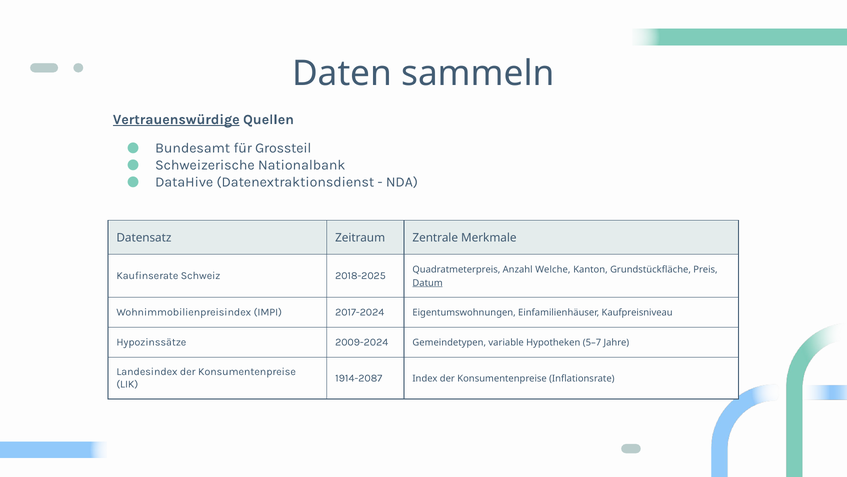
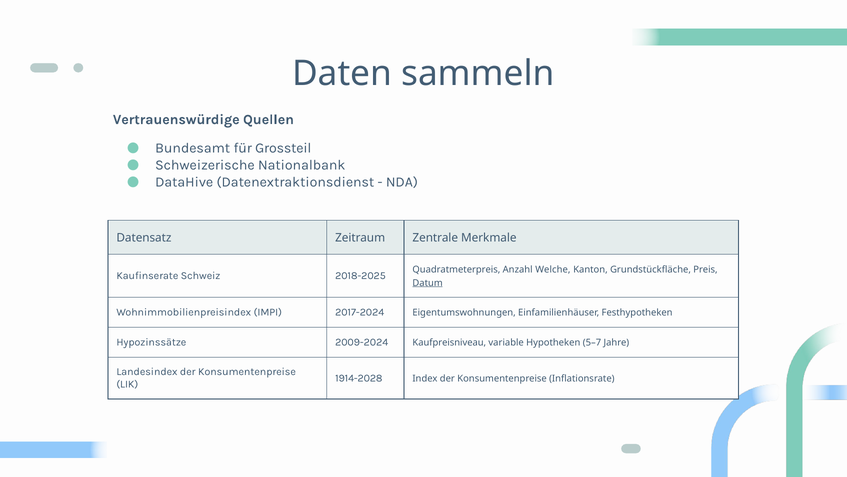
Vertrauenswürdige underline: present -> none (176, 119)
Kaufpreisniveau: Kaufpreisniveau -> Festhypotheken (637, 312)
Gemeindetypen: Gemeindetypen -> Kaufpreisniveau (449, 342)
1914-2087: 1914-2087 -> 1914-2028 (359, 378)
